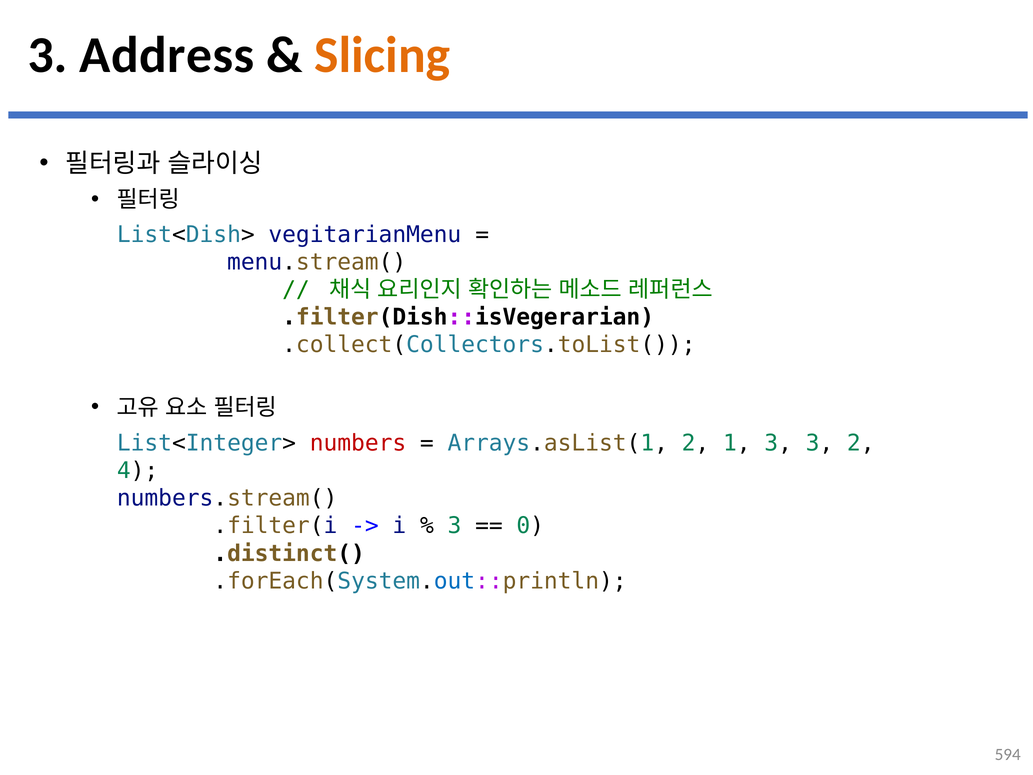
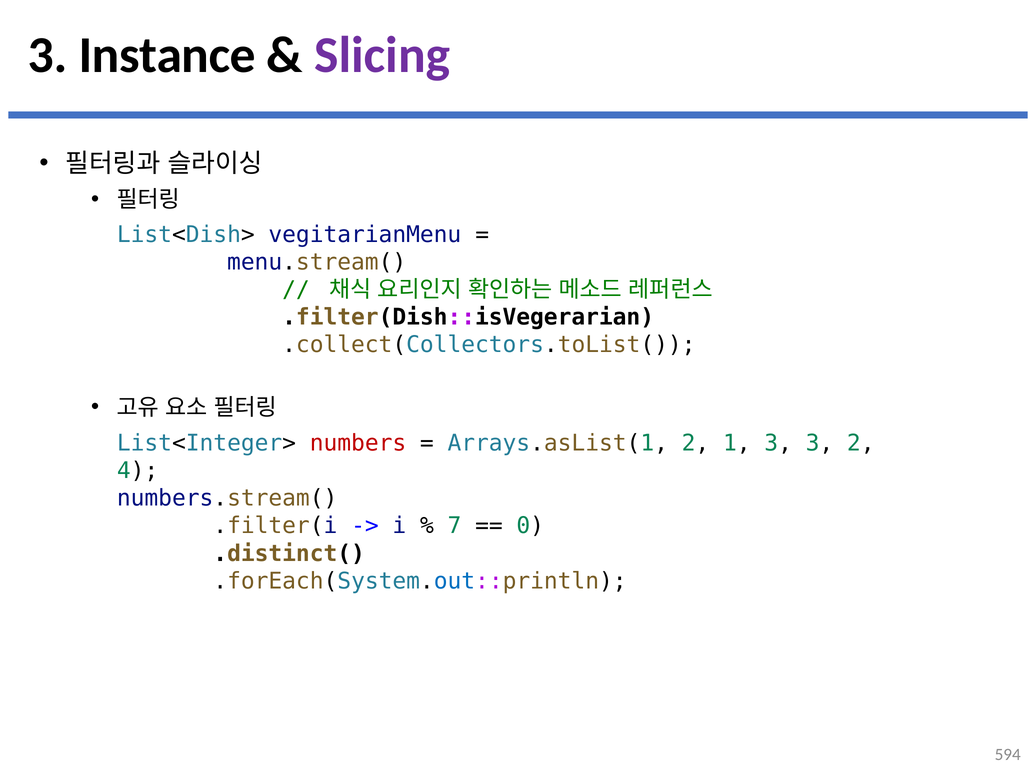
Address: Address -> Instance (167, 55)
Slicing colour: orange -> purple (382, 55)
3: 3 -> 7 (454, 526)
